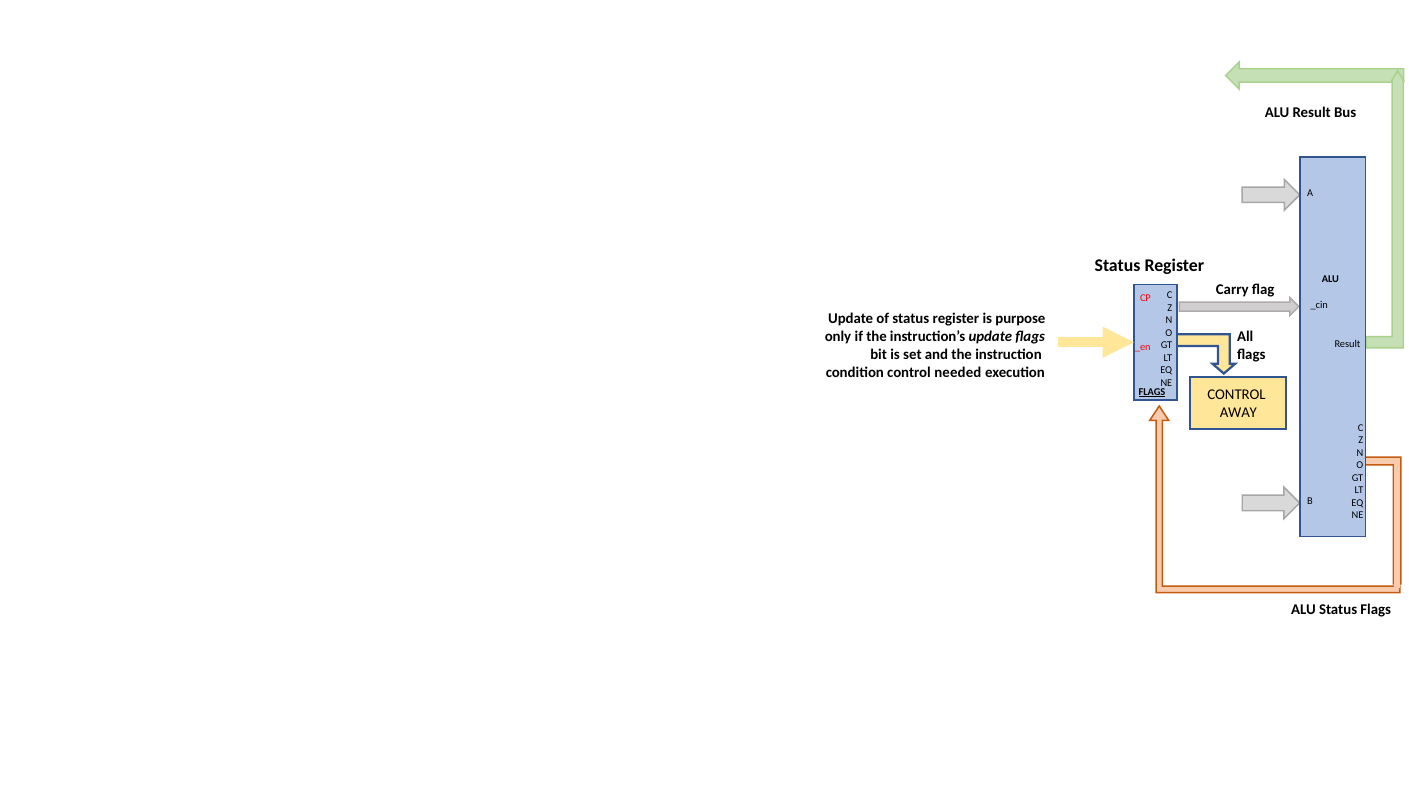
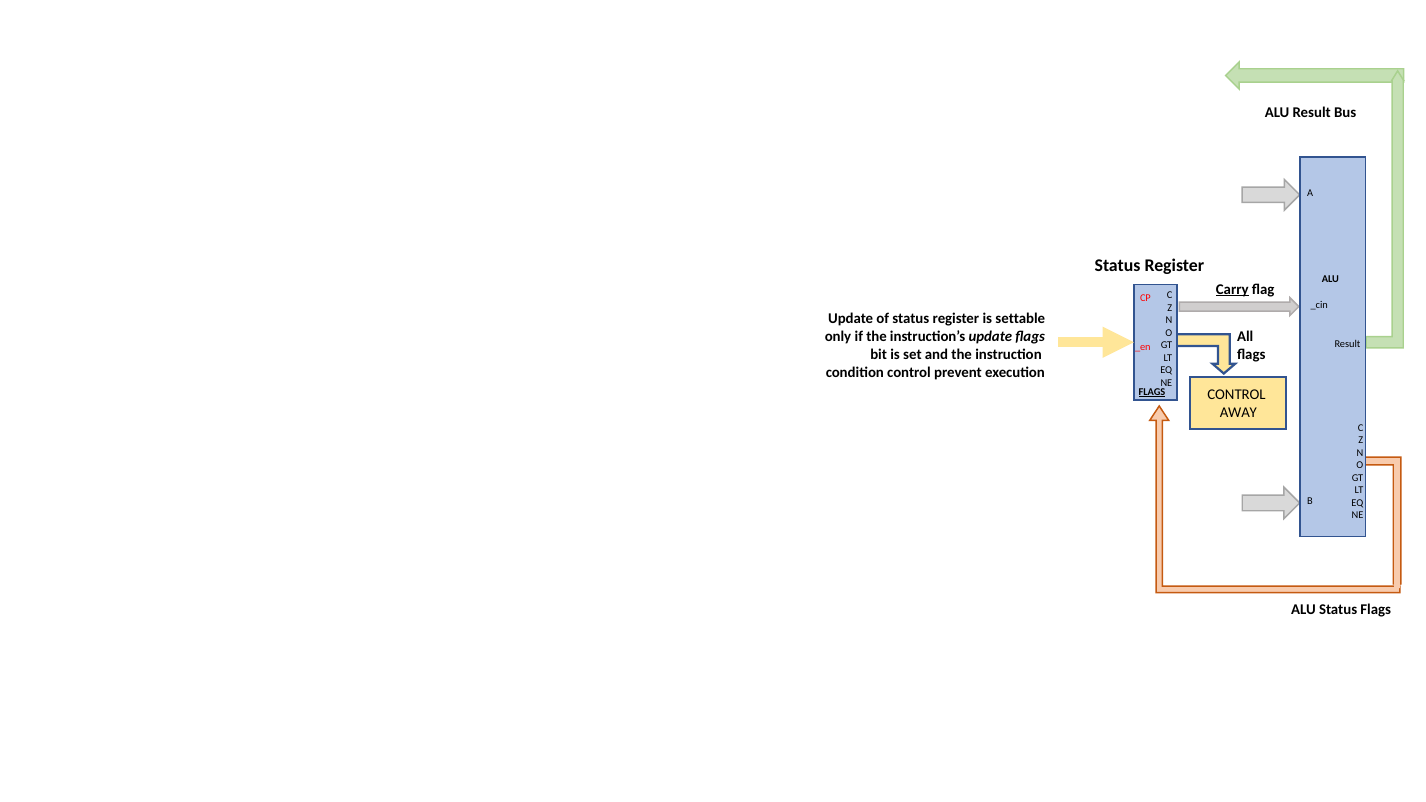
Carry underline: none -> present (1232, 289)
purpose: purpose -> settable (1020, 319)
needed: needed -> prevent (958, 372)
